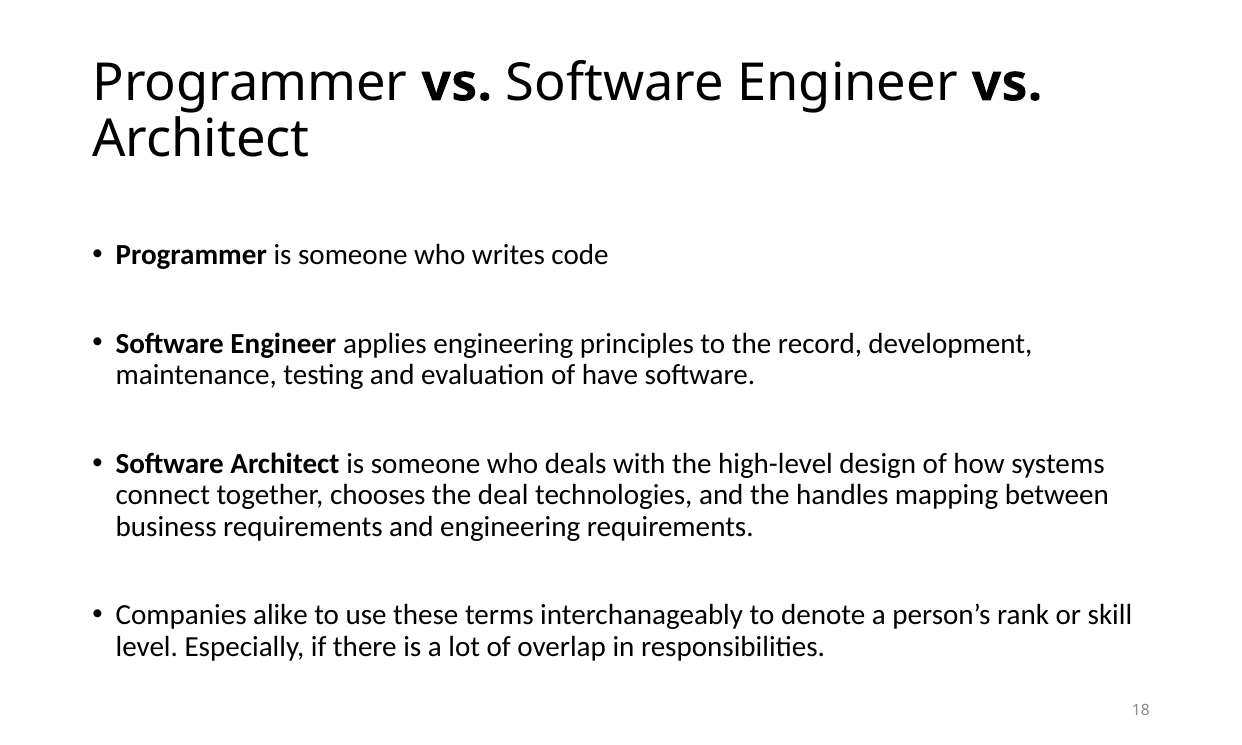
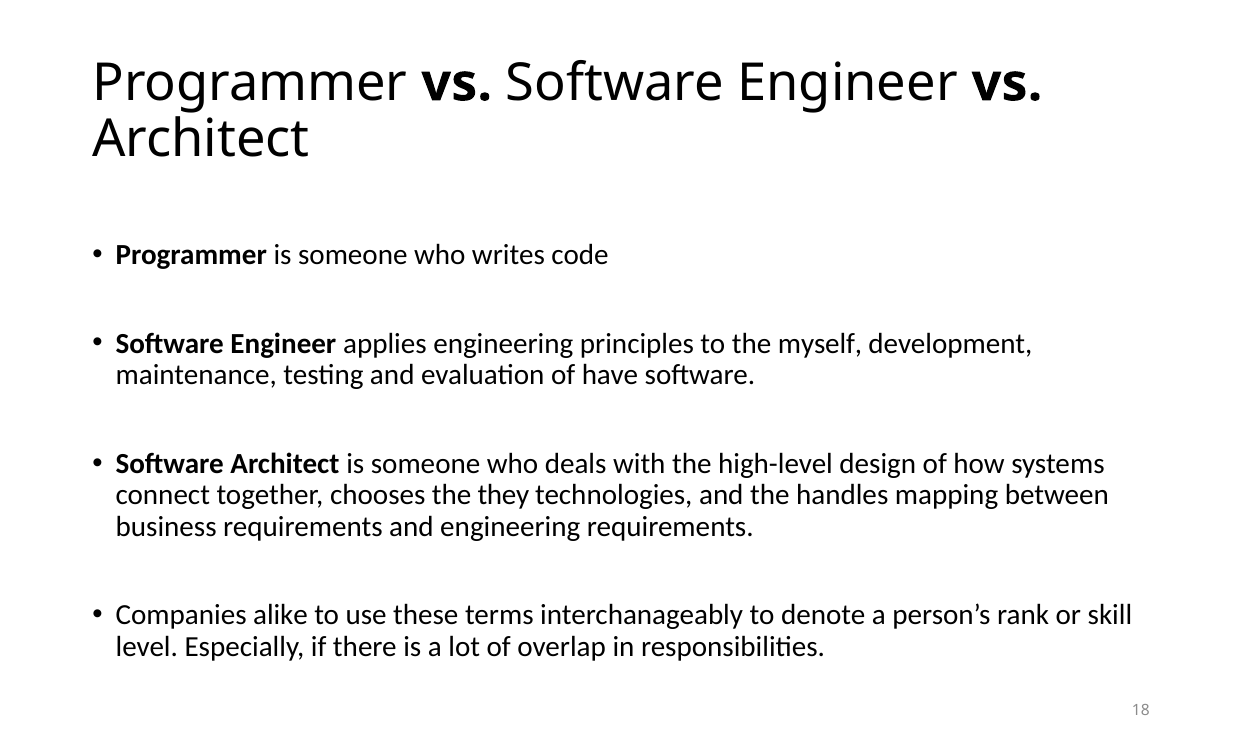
record: record -> myself (820, 344)
deal: deal -> they (503, 495)
